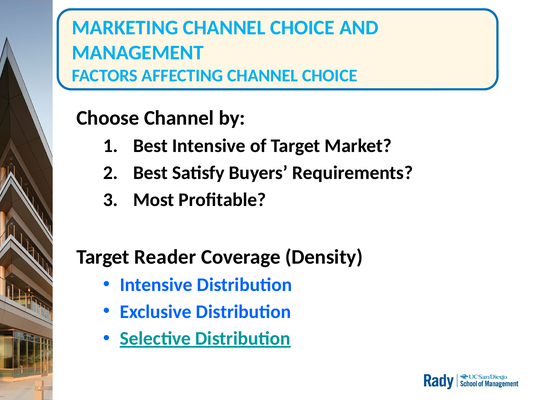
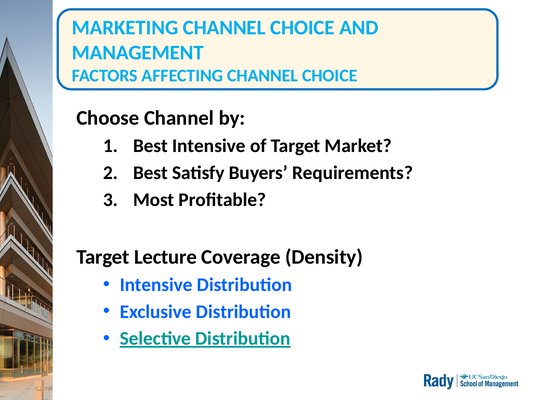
Reader: Reader -> Lecture (165, 257)
